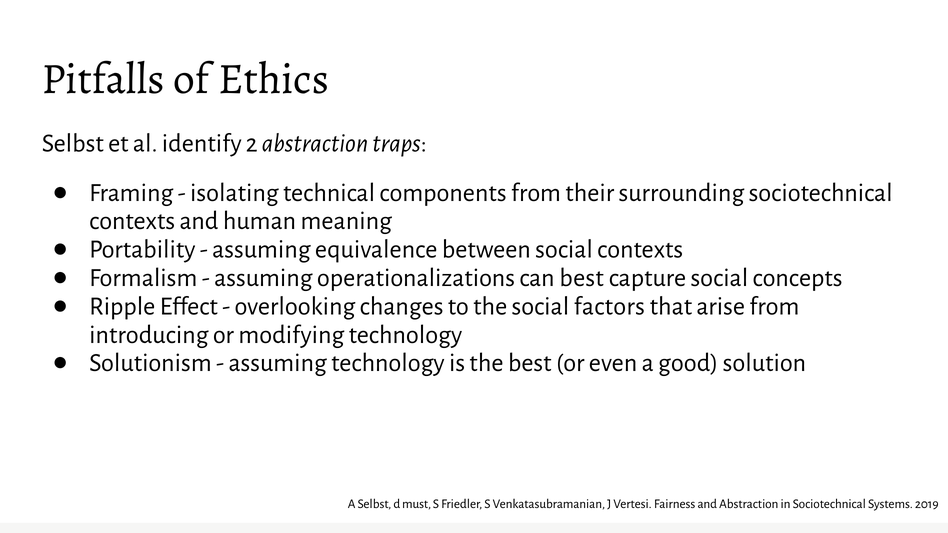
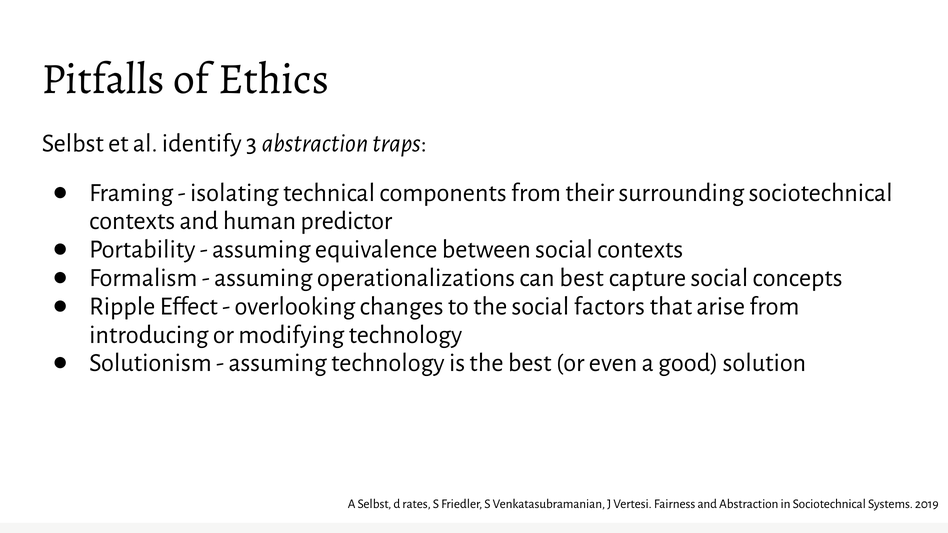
2: 2 -> 3 (251, 143)
meaning: meaning -> predictor (346, 221)
must: must -> rates (417, 504)
